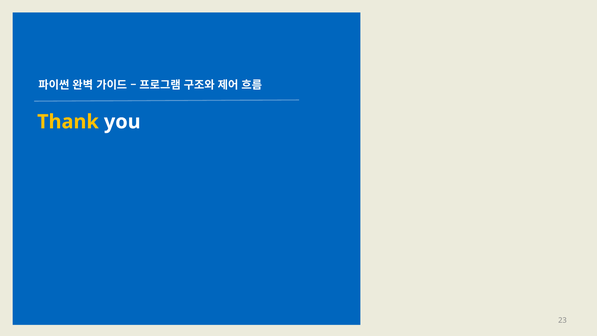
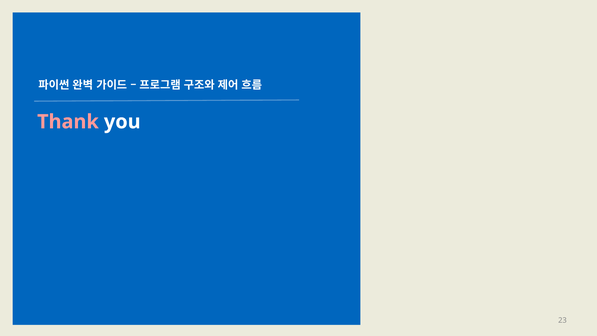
Thank colour: yellow -> pink (68, 122)
